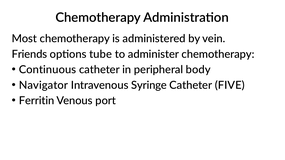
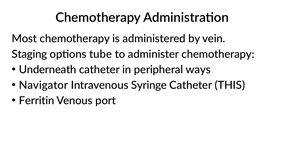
Friends: Friends -> Staging (29, 54)
Continuous: Continuous -> Underneath (48, 70)
body: body -> ways (198, 70)
FIVE: FIVE -> THIS (230, 85)
